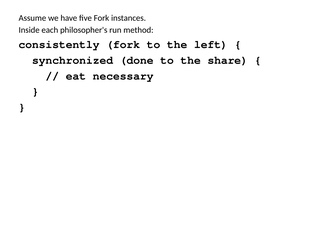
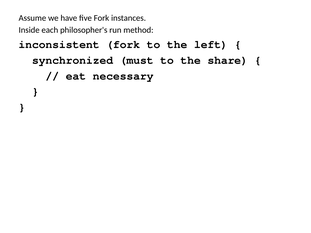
consistently: consistently -> inconsistent (59, 44)
done: done -> must (137, 60)
